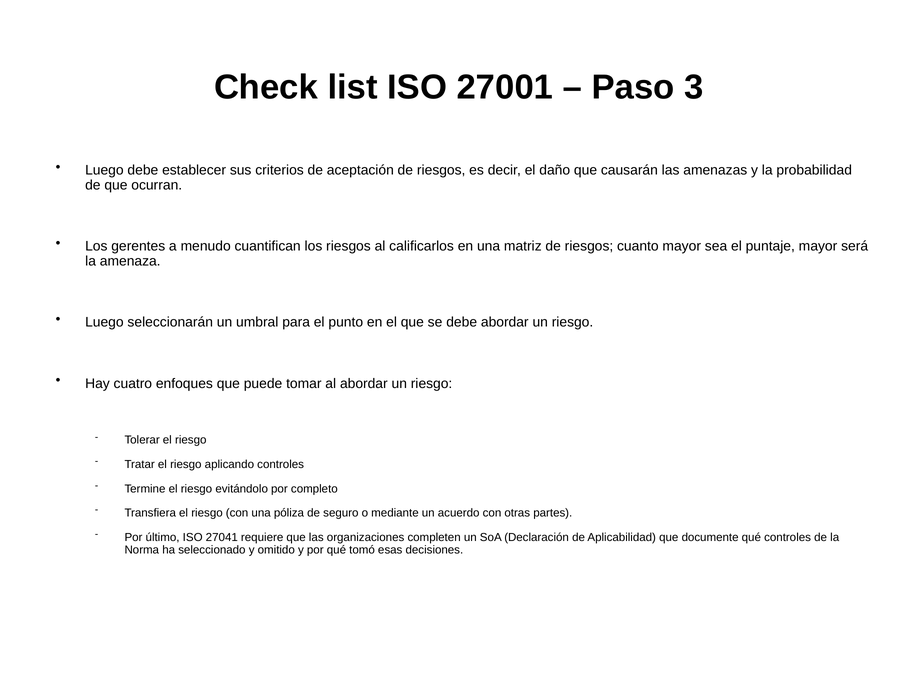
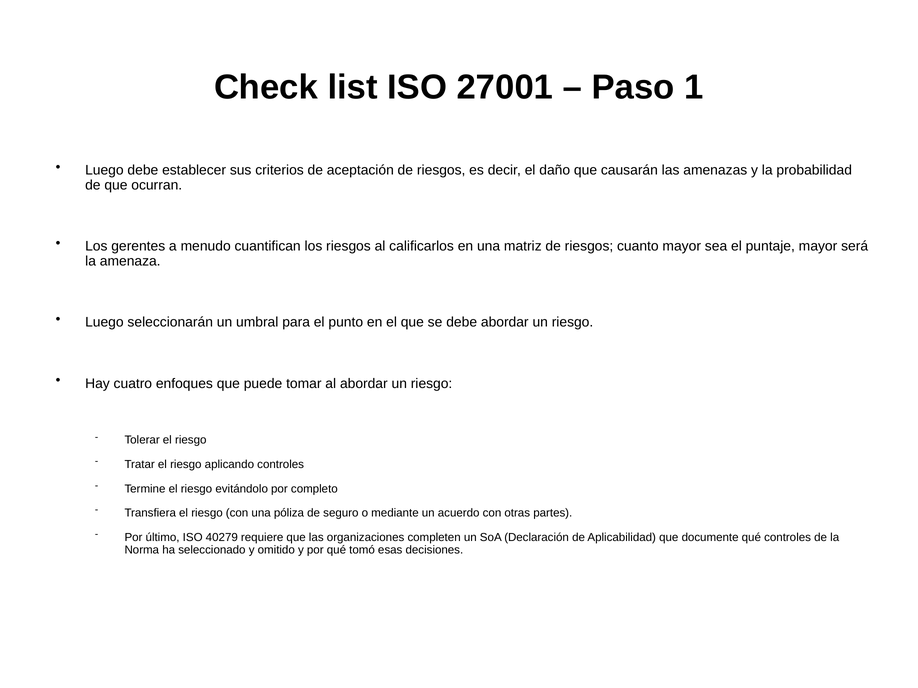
3: 3 -> 1 (694, 87)
27041: 27041 -> 40279 (222, 538)
